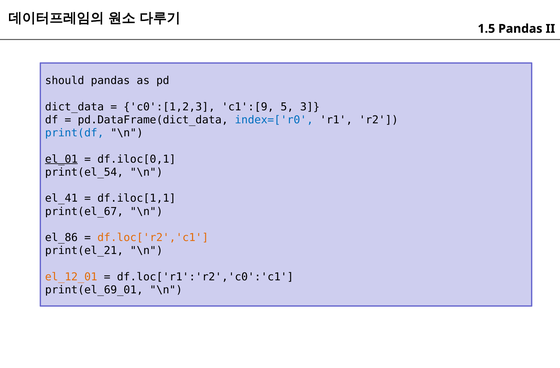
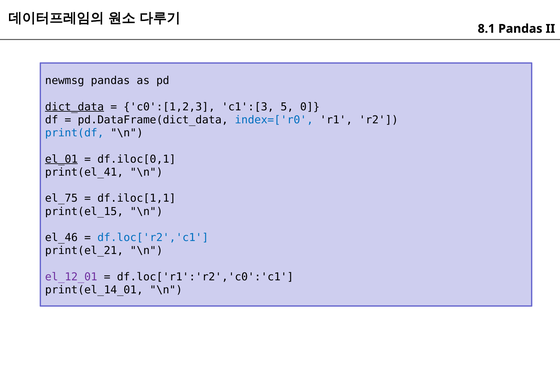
1.5: 1.5 -> 8.1 (486, 29)
should: should -> newmsg (65, 81)
dict_data underline: none -> present (74, 107)
c1':[9: c1':[9 -> c1':[3 (248, 107)
3: 3 -> 0 (310, 107)
print(el_54: print(el_54 -> print(el_41 (84, 172)
el_41: el_41 -> el_75 (61, 198)
print(el_67: print(el_67 -> print(el_15 (84, 211)
el_86: el_86 -> el_46 (61, 237)
df.loc['r2','c1 colour: orange -> blue (153, 237)
el_12_01 colour: orange -> purple (71, 277)
print(el_69_01: print(el_69_01 -> print(el_14_01 (94, 290)
